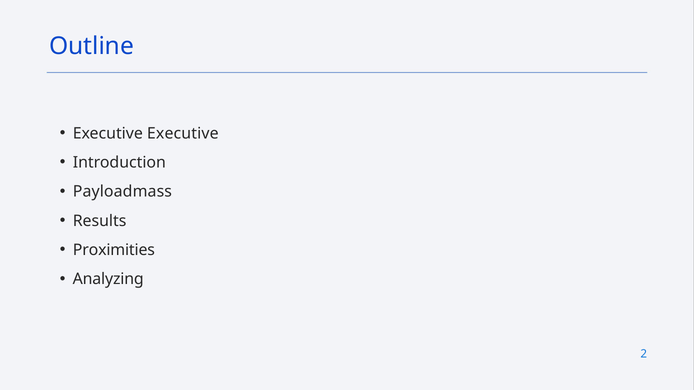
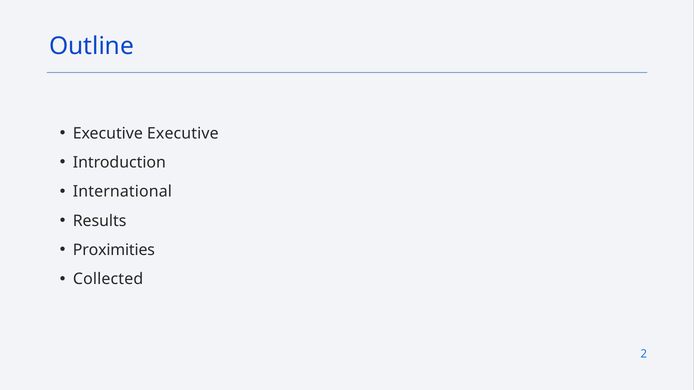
Payloadmass: Payloadmass -> International (122, 192)
Analyzing: Analyzing -> Collected (108, 279)
